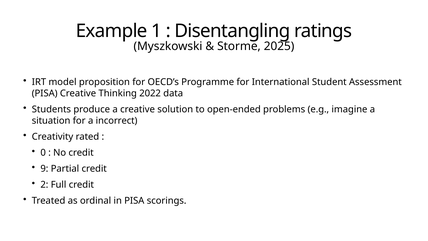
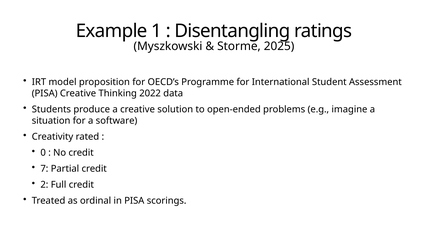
incorrect: incorrect -> software (117, 121)
9: 9 -> 7 (44, 169)
